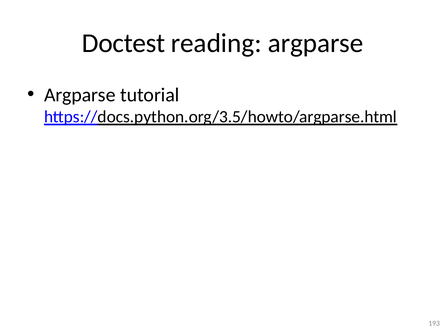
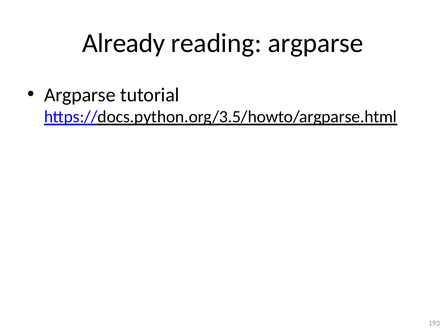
Doctest: Doctest -> Already (124, 43)
